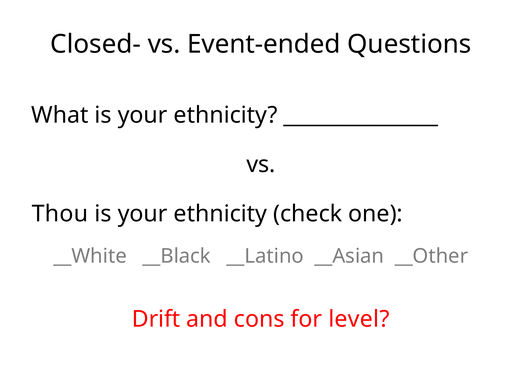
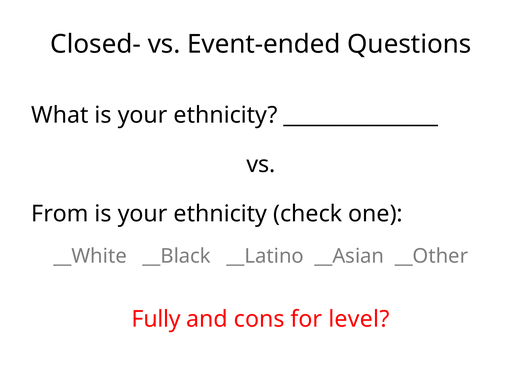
Thou: Thou -> From (60, 214)
Drift: Drift -> Fully (156, 319)
